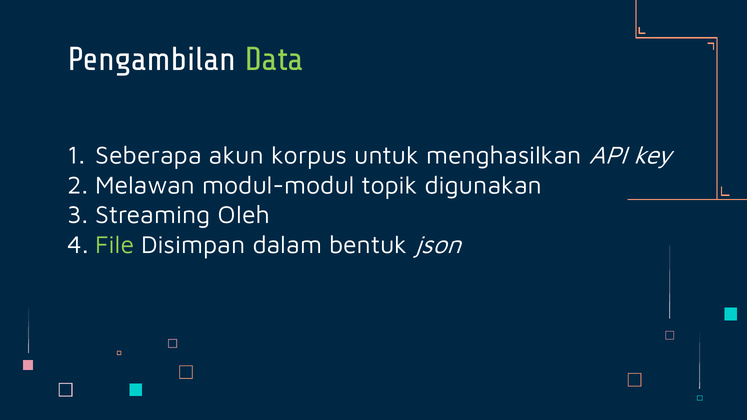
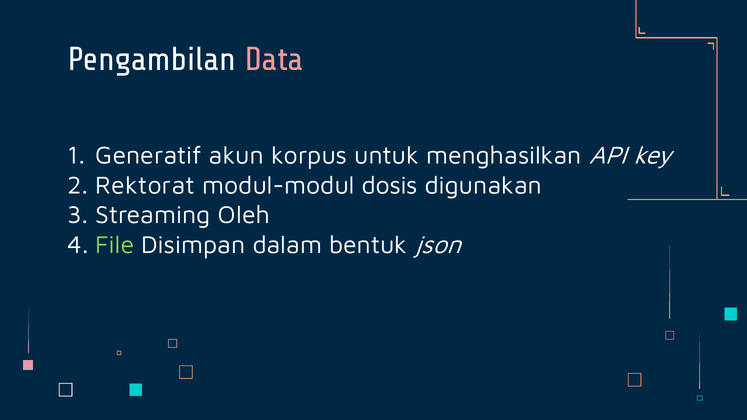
Data colour: light green -> pink (274, 59)
Seberapa: Seberapa -> Generatif (149, 156)
Melawan: Melawan -> Rektorat (145, 186)
topik: topik -> dosis (390, 186)
